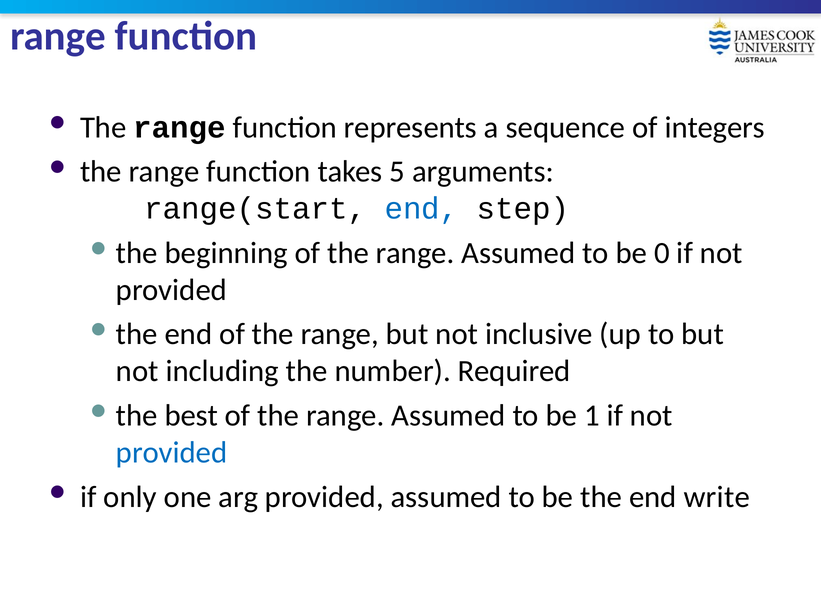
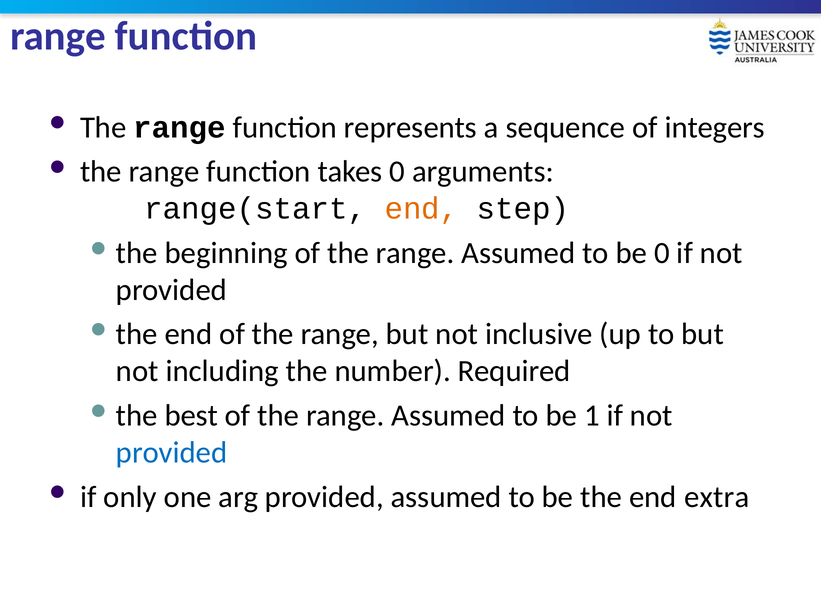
takes 5: 5 -> 0 (397, 172)
end colour: blue -> orange (422, 209)
write: write -> extra (717, 497)
